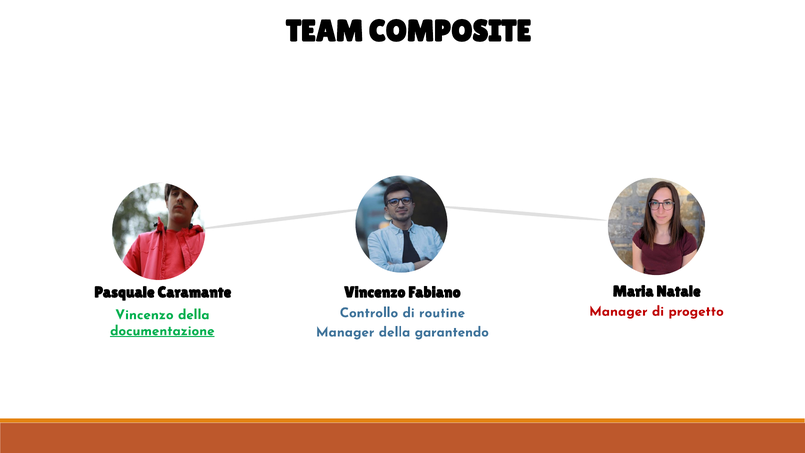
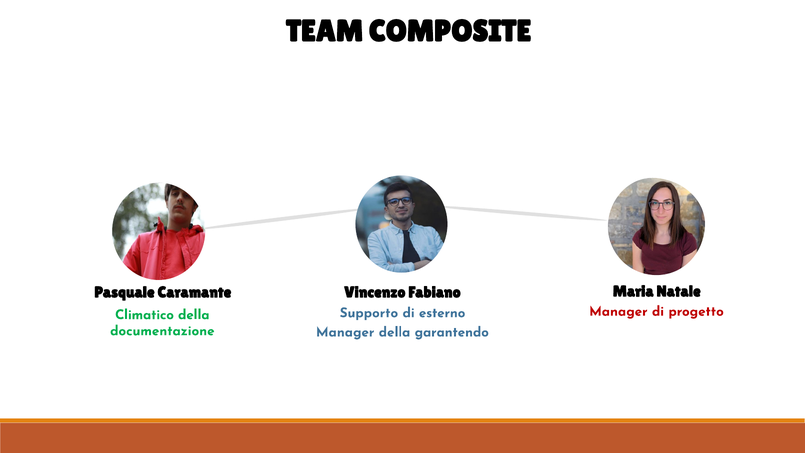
Controllo: Controllo -> Supporto (369, 313)
routine: routine -> esterno (442, 313)
Vincenzo: Vincenzo -> Climatico (144, 315)
documentazione underline: present -> none (162, 331)
